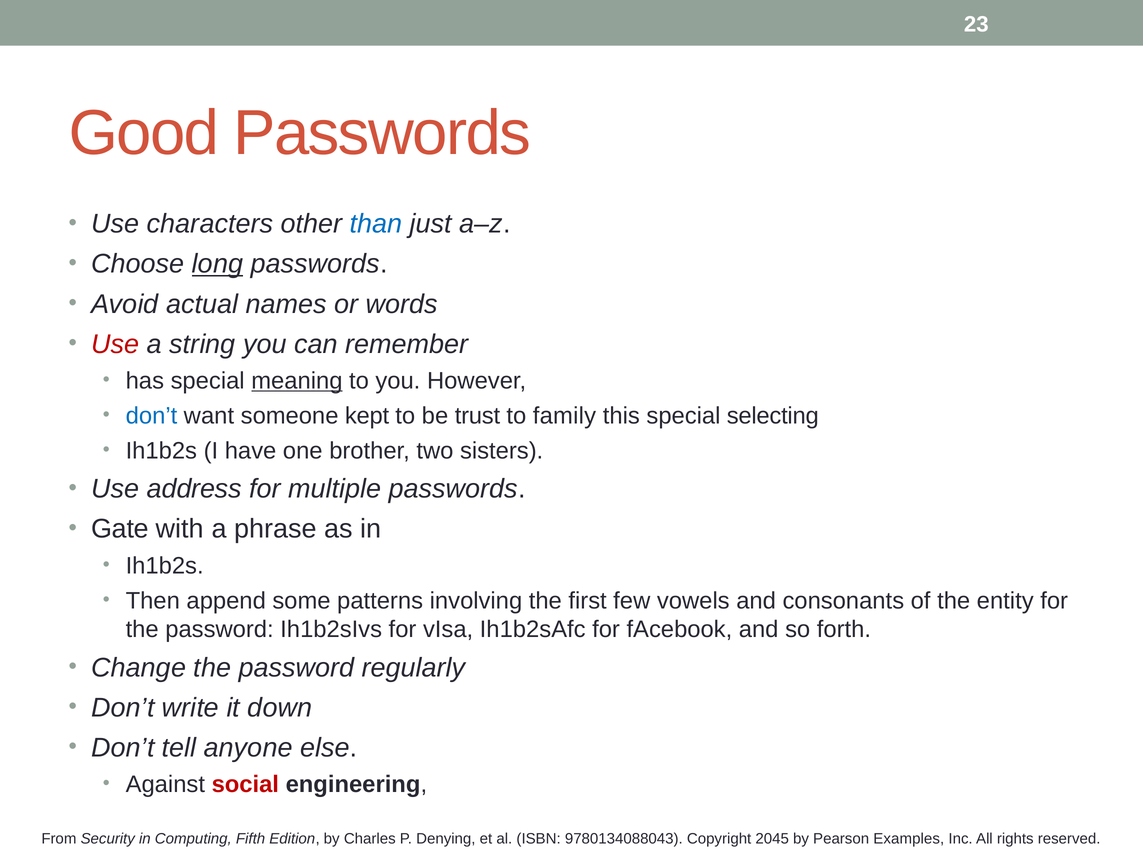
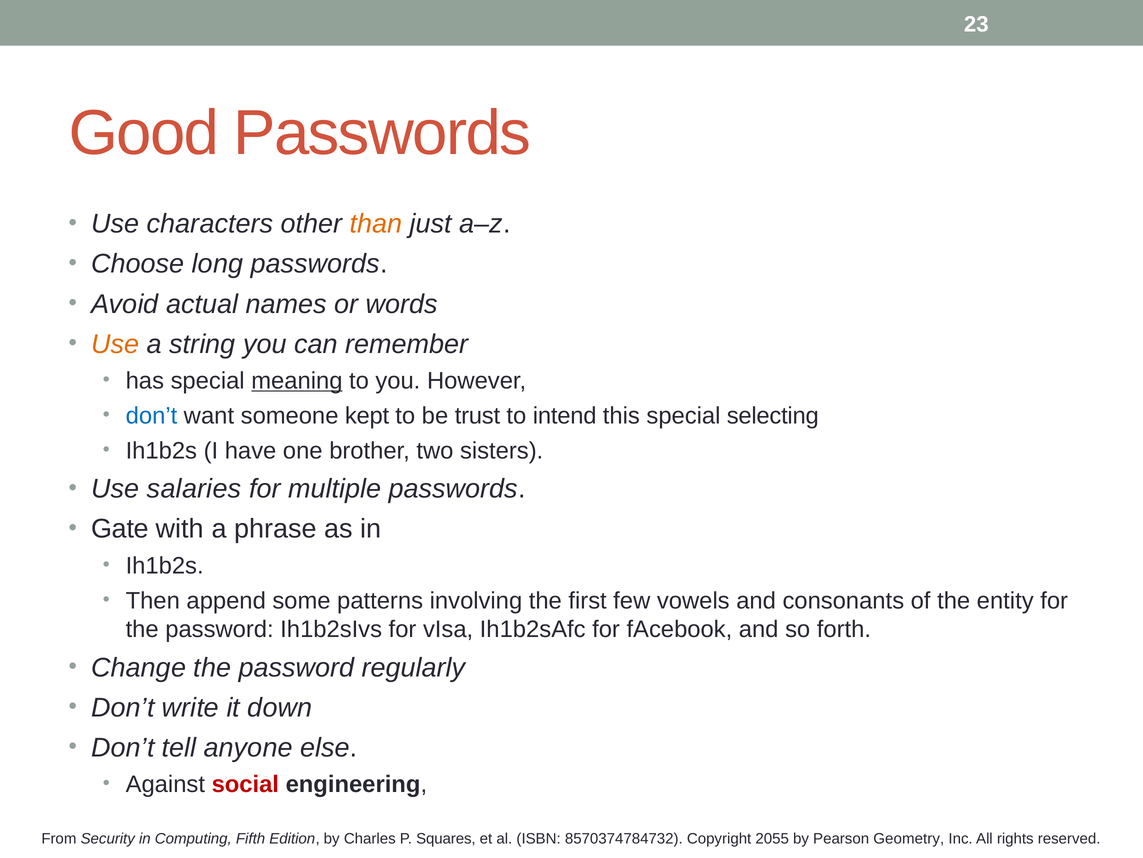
than colour: blue -> orange (376, 224)
long underline: present -> none (218, 264)
Use colour: red -> orange (115, 344)
family: family -> intend (565, 415)
address: address -> salaries (194, 489)
Denying: Denying -> Squares (446, 838)
9780134088043: 9780134088043 -> 8570374784732 (624, 838)
2045: 2045 -> 2055 (772, 838)
Examples: Examples -> Geometry (909, 838)
